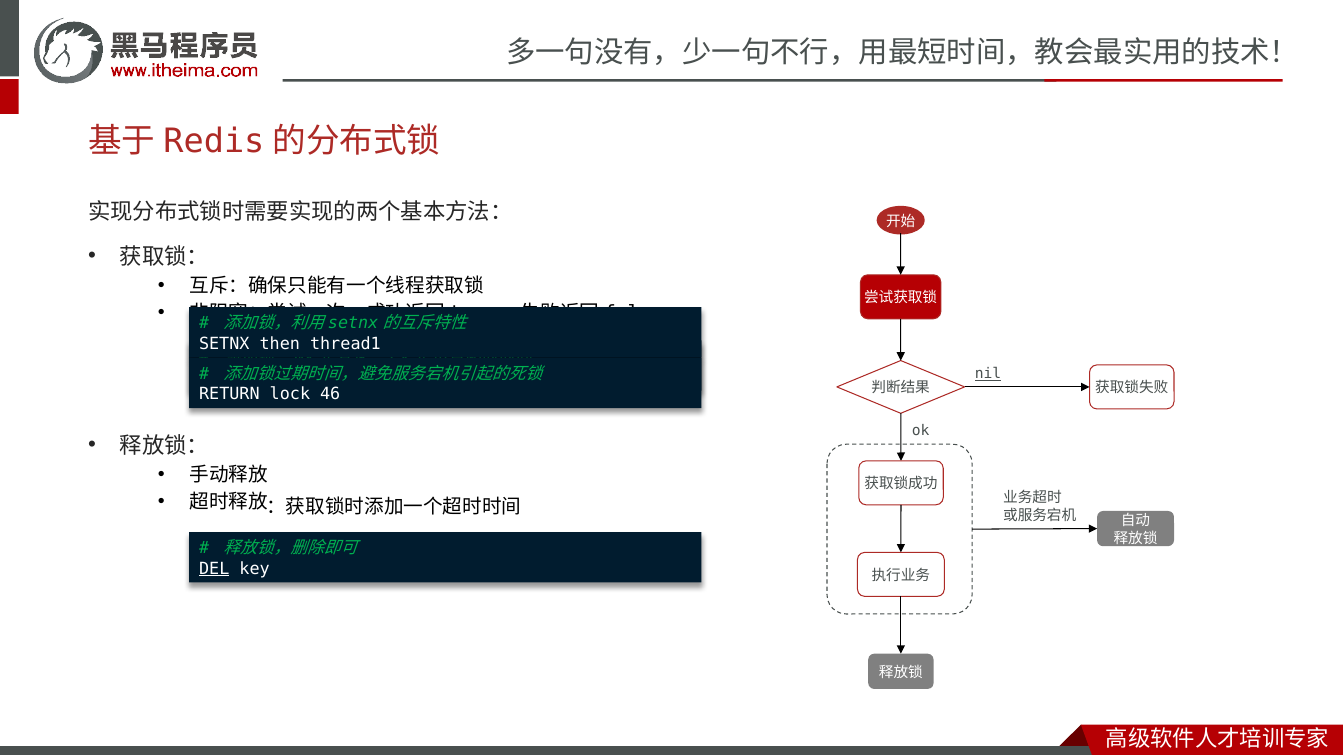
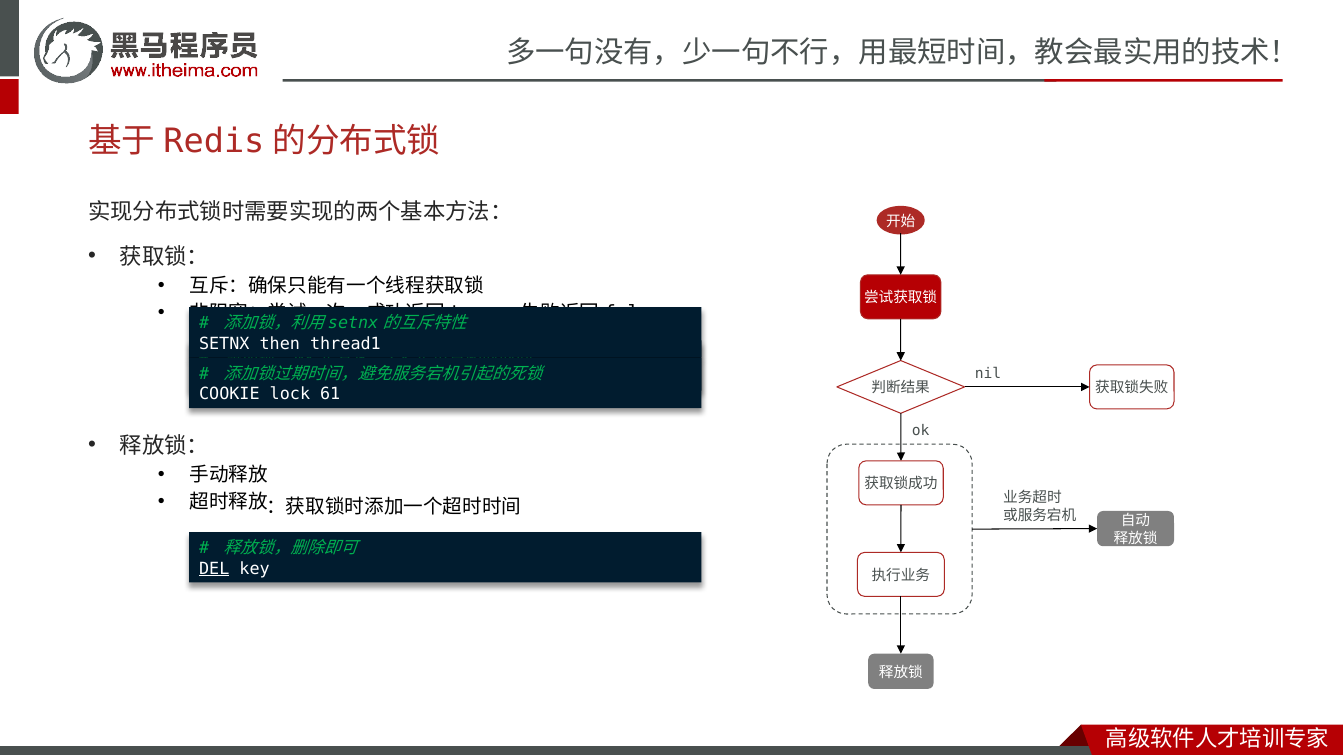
nil underline: present -> none (988, 374)
RETURN: RETURN -> COOKIE (229, 395)
46: 46 -> 61 (330, 395)
